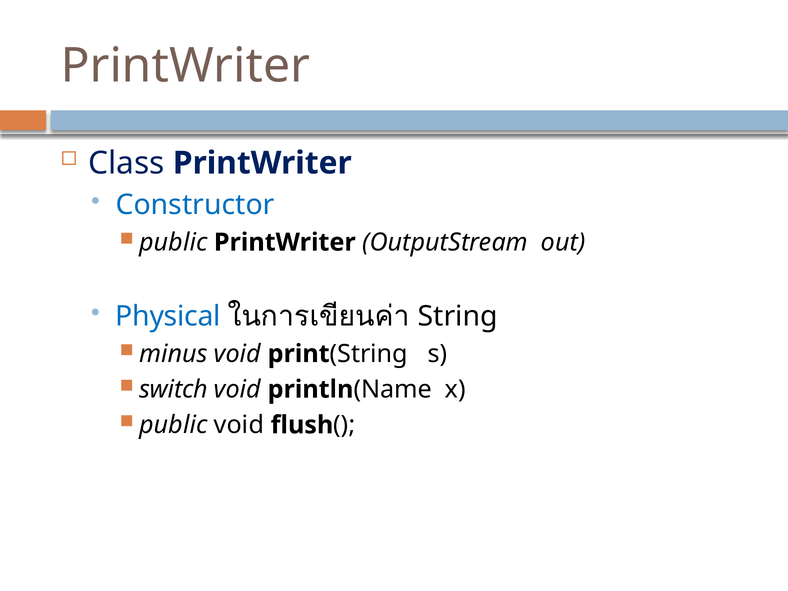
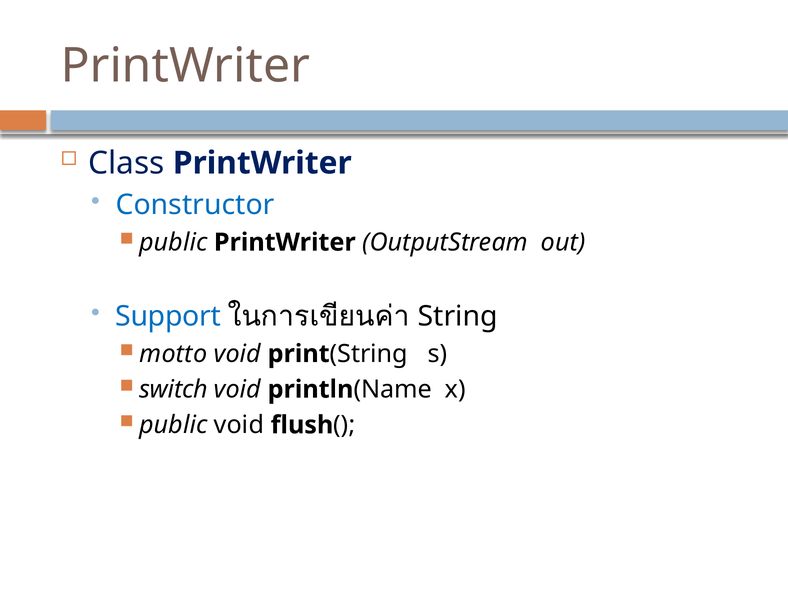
Physical: Physical -> Support (168, 316)
minus: minus -> motto (173, 354)
